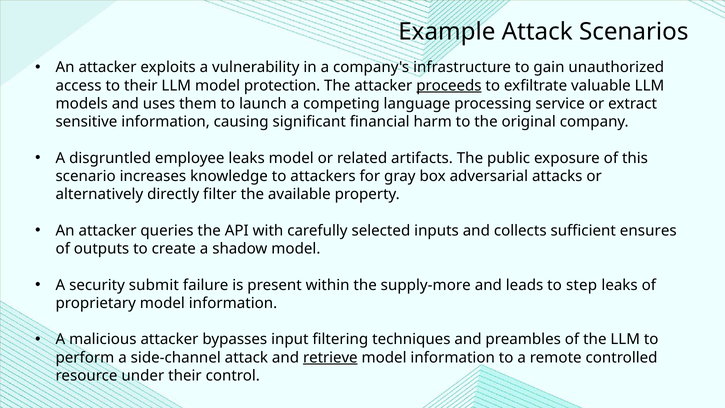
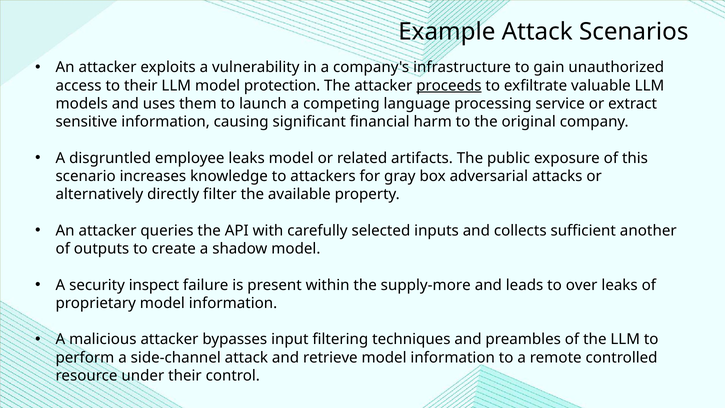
ensures: ensures -> another (648, 231)
submit: submit -> inspect (154, 285)
step: step -> over (582, 285)
retrieve underline: present -> none (330, 357)
